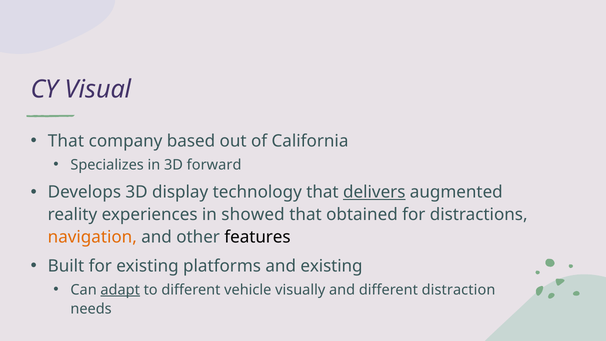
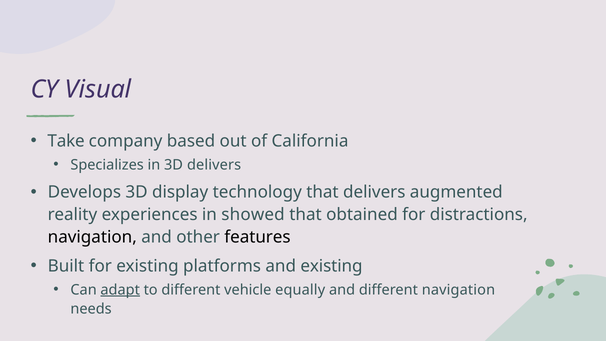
That: That -> Take (66, 141)
3D forward: forward -> delivers (214, 165)
delivers underline: present -> none (374, 192)
navigation colour: orange -> black (92, 237)
visually: visually -> equally (300, 290)
different distraction: distraction -> navigation (458, 290)
